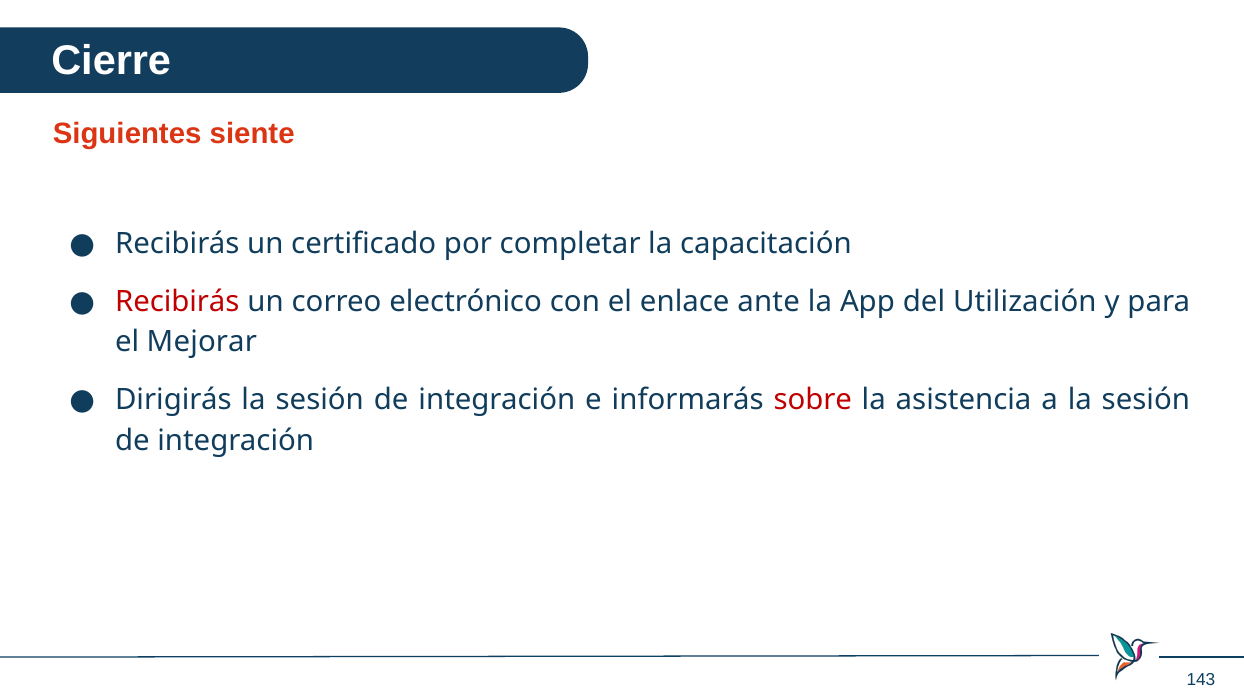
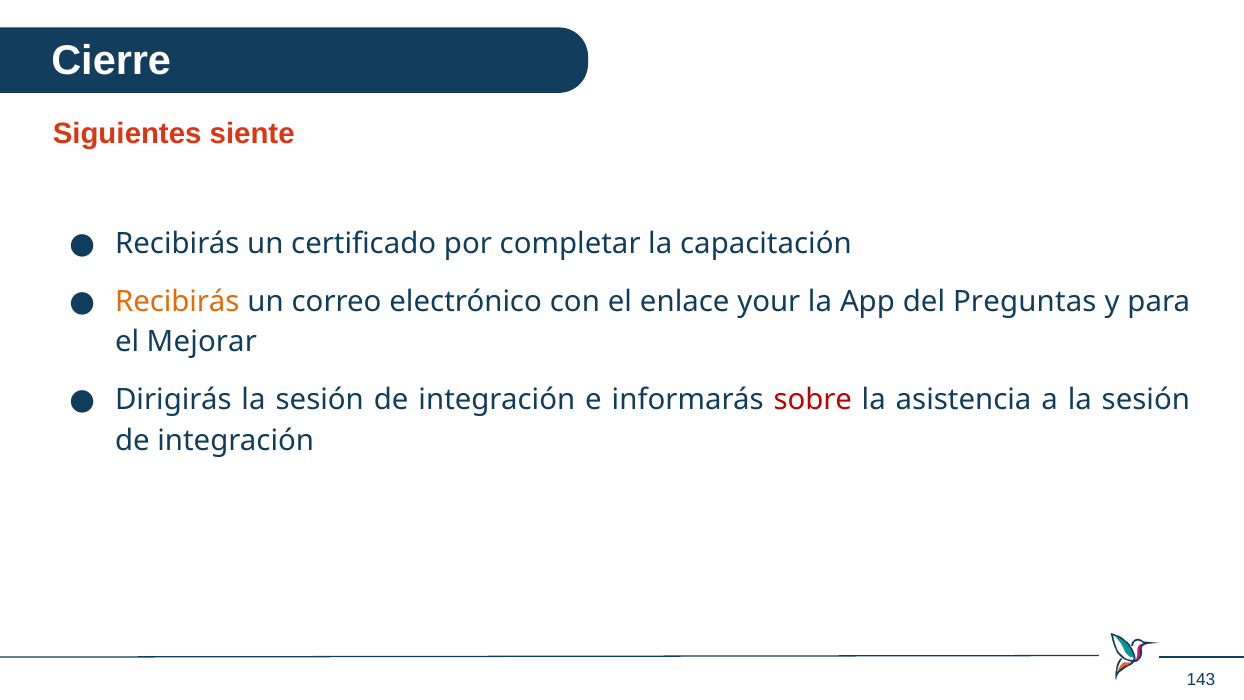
Recibirás colour: red -> orange (177, 302)
ante: ante -> your (769, 302)
Utilización: Utilización -> Preguntas (1025, 302)
